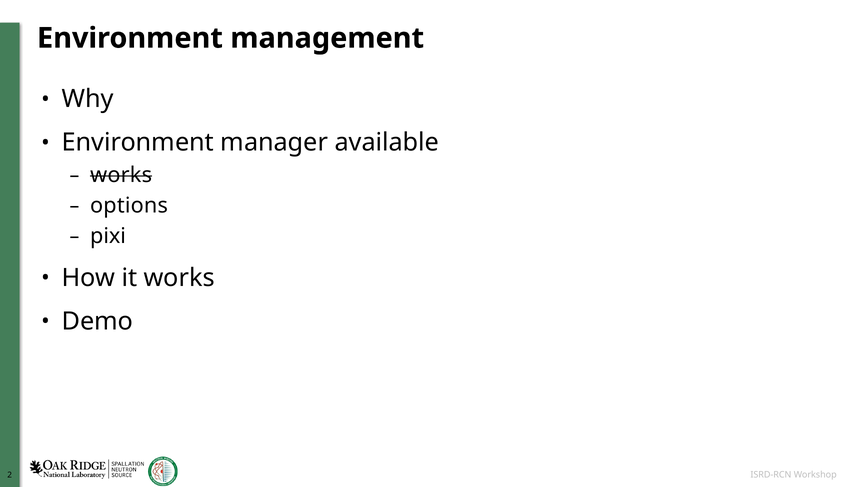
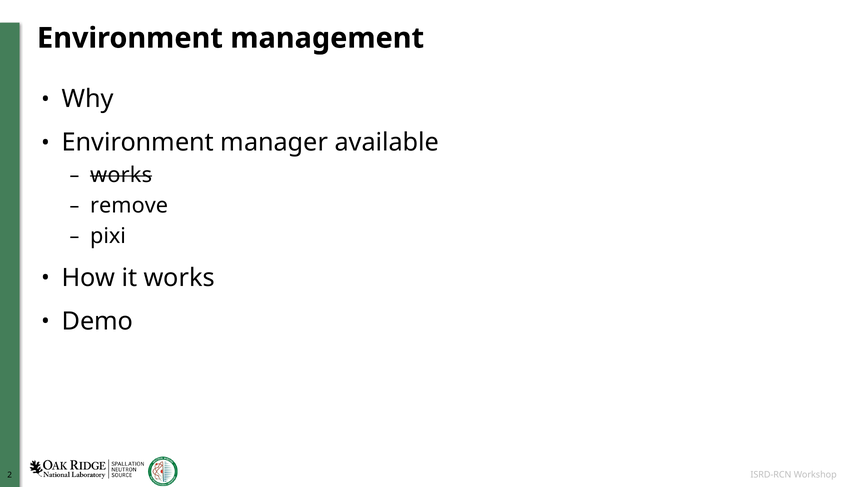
options: options -> remove (129, 206)
